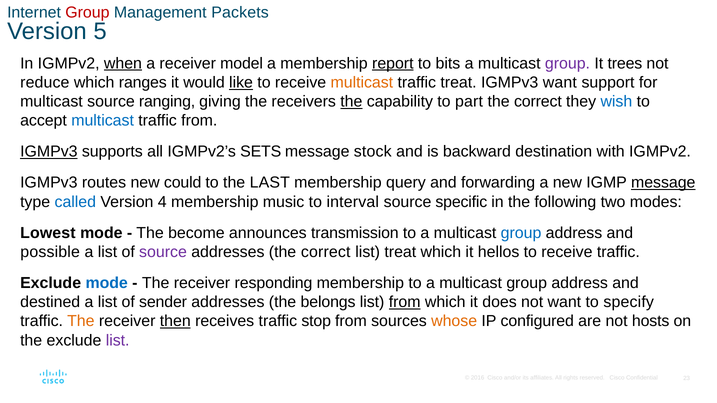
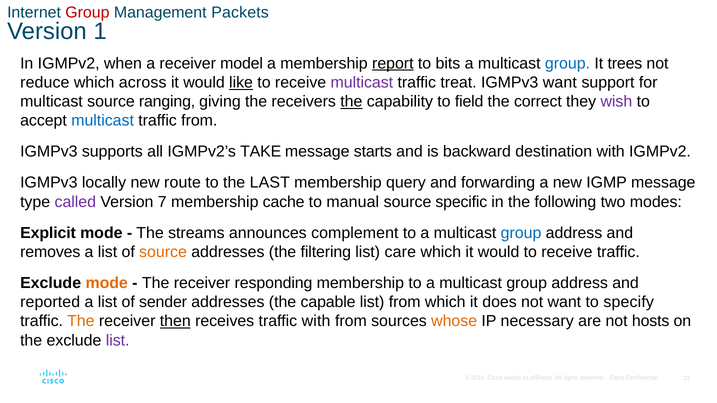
5: 5 -> 1 (100, 31)
when underline: present -> none (123, 63)
group colour: purple -> blue (568, 63)
ranges: ranges -> across (143, 83)
multicast colour: orange -> purple (362, 83)
part: part -> field (469, 102)
wish colour: blue -> purple (616, 102)
IGMPv3 underline: present -> none (49, 152)
SETS: SETS -> TAKE (261, 152)
stock: stock -> starts (373, 152)
routes: routes -> locally (104, 183)
could: could -> route (183, 183)
message underline: present -> none (663, 183)
called colour: blue -> purple (75, 202)
4: 4 -> 7 (162, 202)
music: music -> cache (284, 202)
interval: interval -> manual (353, 202)
Lowest: Lowest -> Explicit (48, 233)
become: become -> streams (196, 233)
transmission: transmission -> complement (355, 233)
possible: possible -> removes (50, 252)
source colour: purple -> orange (163, 252)
addresses the correct: correct -> filtering (326, 252)
list treat: treat -> care (400, 252)
which it hellos: hellos -> would (499, 252)
mode colour: blue -> orange (107, 283)
destined: destined -> reported (50, 302)
belongs: belongs -> capable (328, 302)
from underline: present -> none (405, 302)
traffic stop: stop -> with (316, 321)
configured: configured -> necessary (537, 321)
